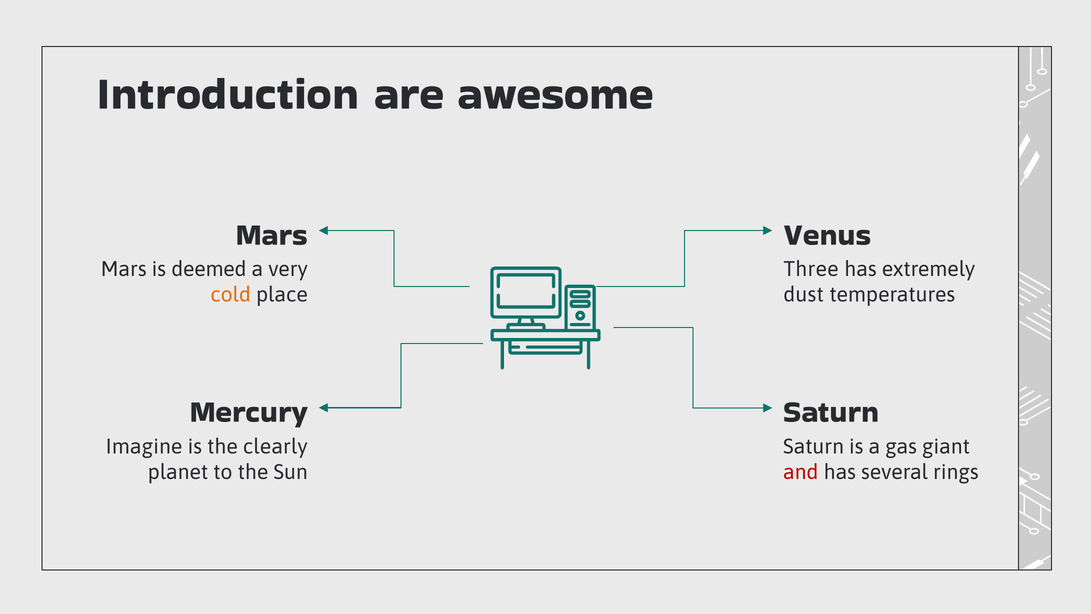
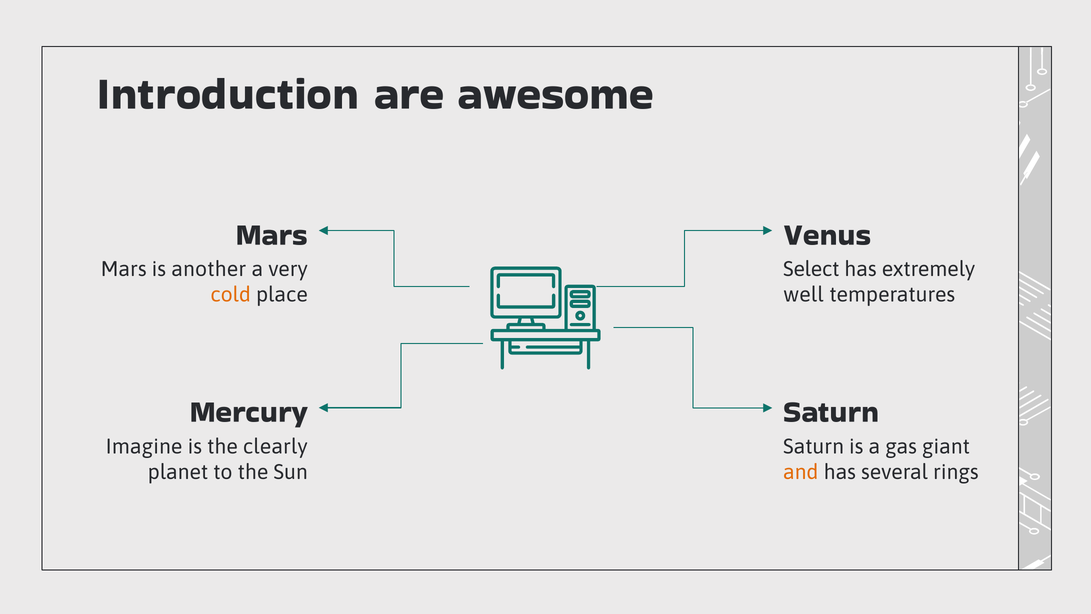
deemed: deemed -> another (209, 269)
Three: Three -> Select (811, 269)
dust: dust -> well (804, 295)
and colour: red -> orange (801, 472)
